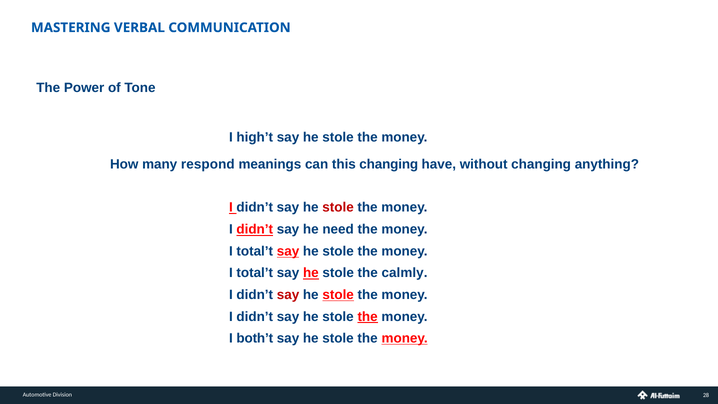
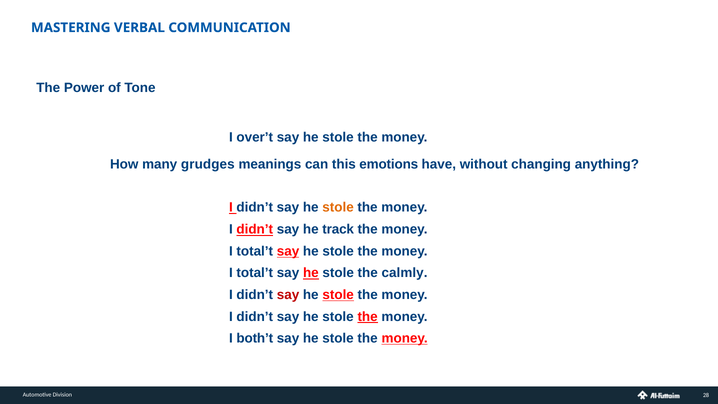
high’t: high’t -> over’t (255, 137)
respond: respond -> grudges (208, 164)
this changing: changing -> emotions (389, 164)
stole colour: red -> orange (338, 207)
need: need -> track (338, 229)
